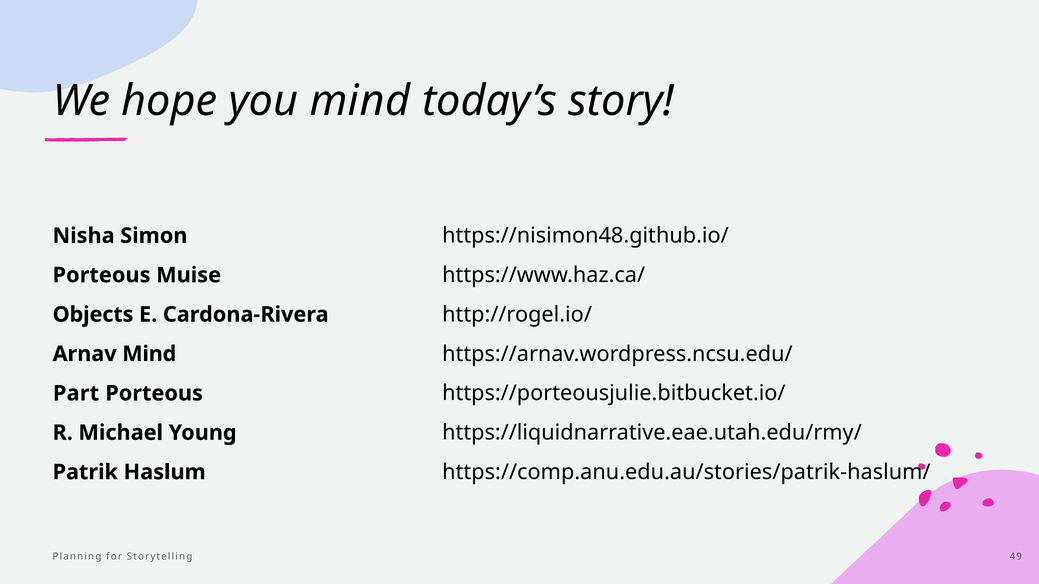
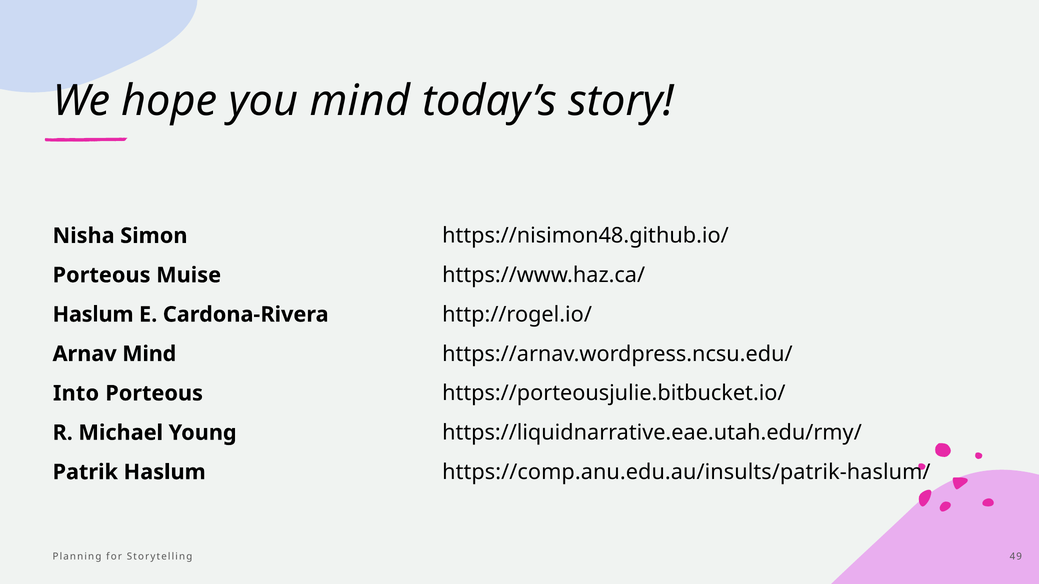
Objects: Objects -> Haslum (93, 315)
Part: Part -> Into (76, 394)
https://comp.anu.edu.au/stories/patrik-haslum/: https://comp.anu.edu.au/stories/patrik-haslum/ -> https://comp.anu.edu.au/insults/patrik-haslum/ (686, 472)
